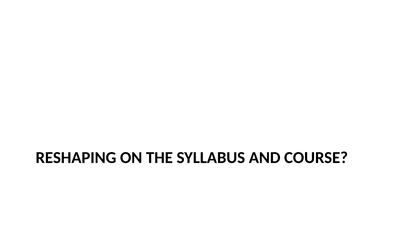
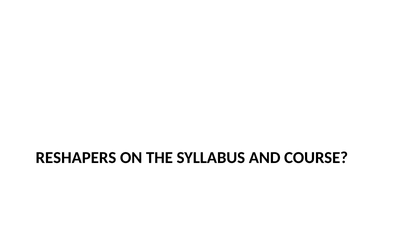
RESHAPING: RESHAPING -> RESHAPERS (76, 158)
